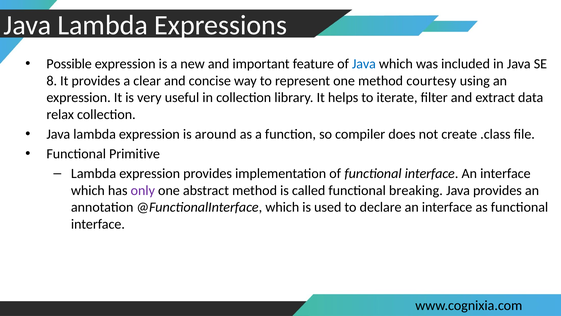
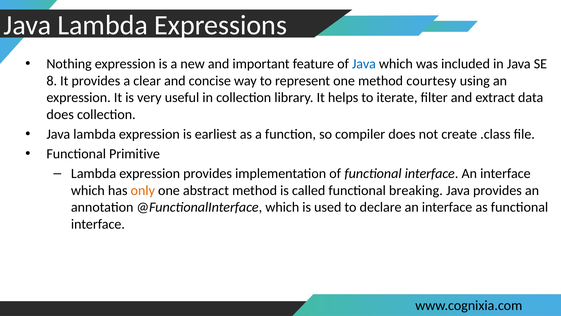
Possible: Possible -> Nothing (69, 64)
relax: relax -> does (60, 114)
around: around -> earliest (216, 134)
only colour: purple -> orange (143, 190)
